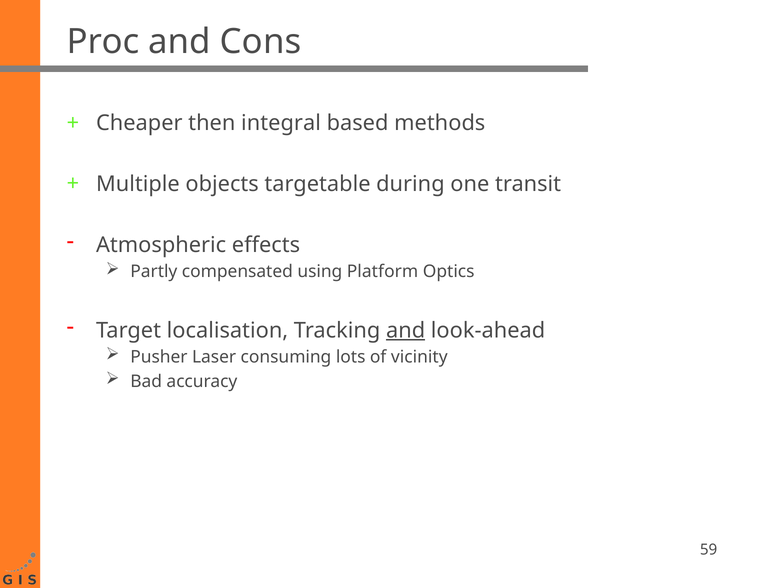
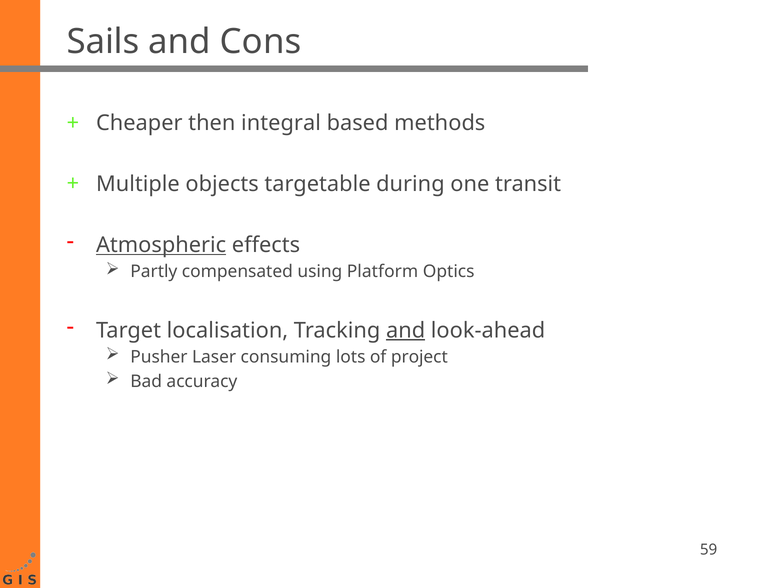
Proc: Proc -> Sails (103, 42)
Atmospheric underline: none -> present (161, 245)
vicinity: vicinity -> project (419, 357)
